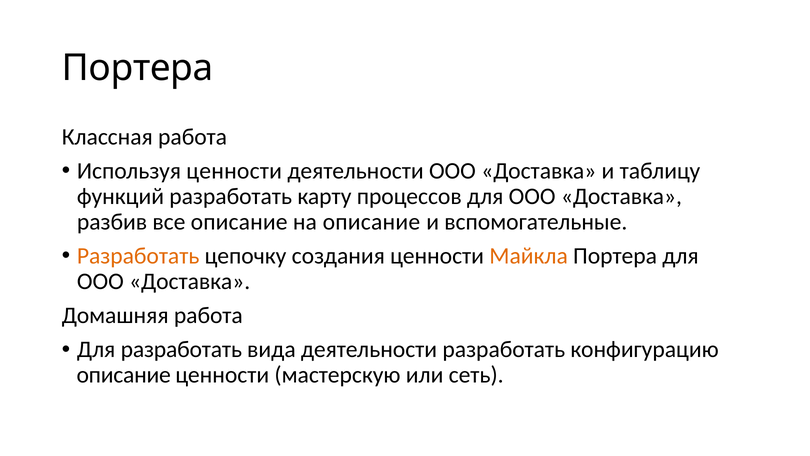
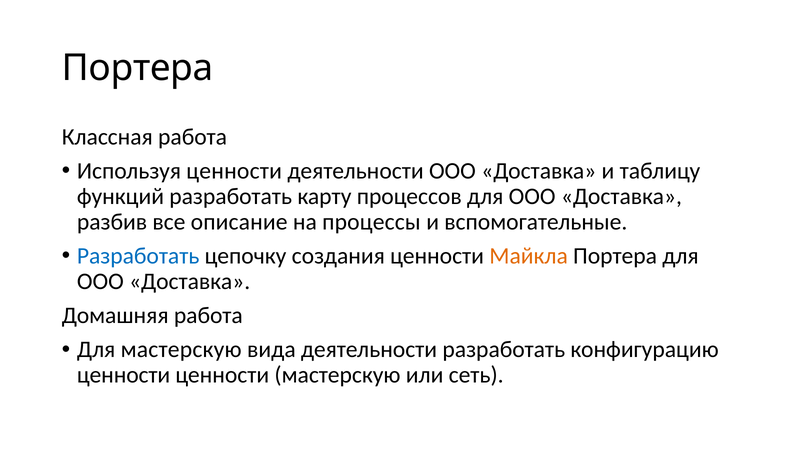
на описание: описание -> процессы (371, 222)
Разработать colour: orange -> blue (138, 256)
Для разработать: разработать -> мастерскую (181, 349)
описание: описание -> ценности (124, 375)
